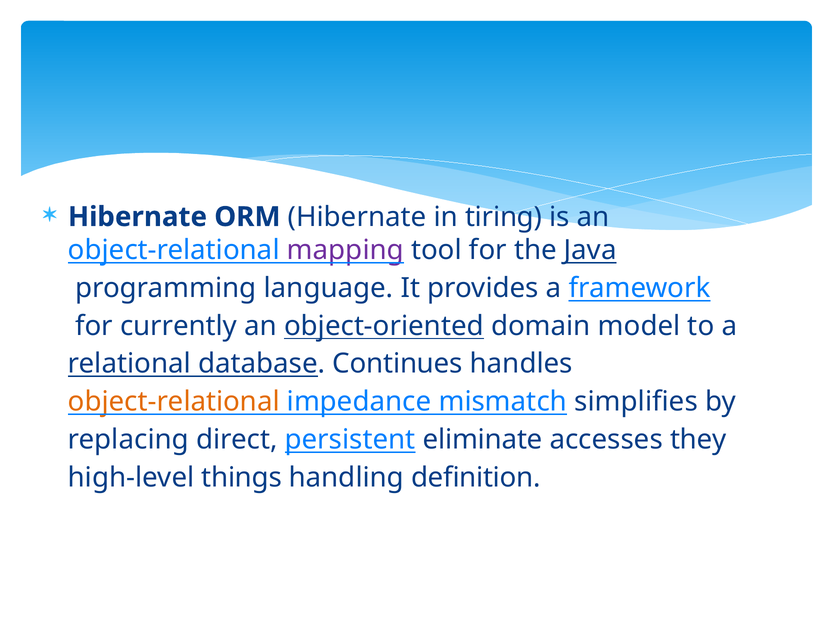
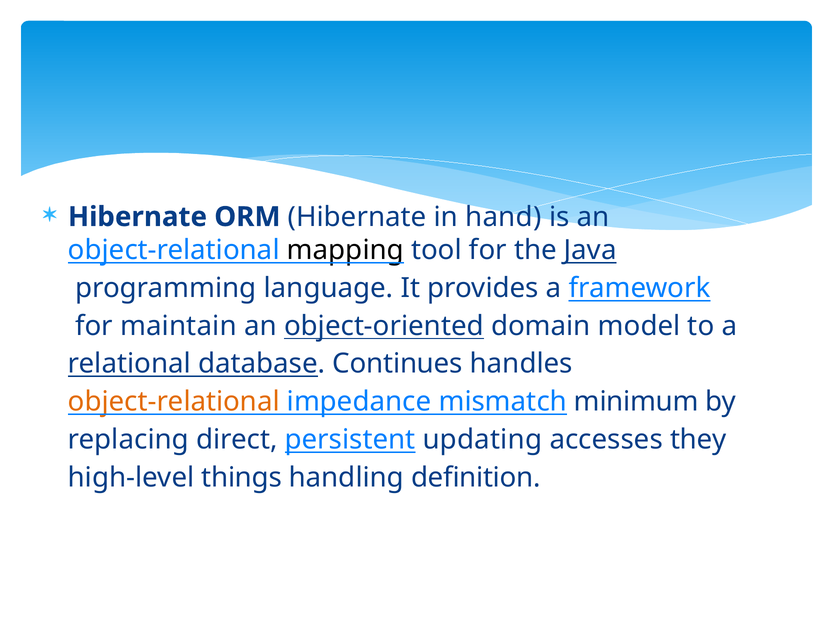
tiring: tiring -> hand (503, 217)
mapping colour: purple -> black (345, 250)
currently: currently -> maintain (178, 326)
simplifies: simplifies -> minimum (636, 402)
eliminate: eliminate -> updating (482, 440)
